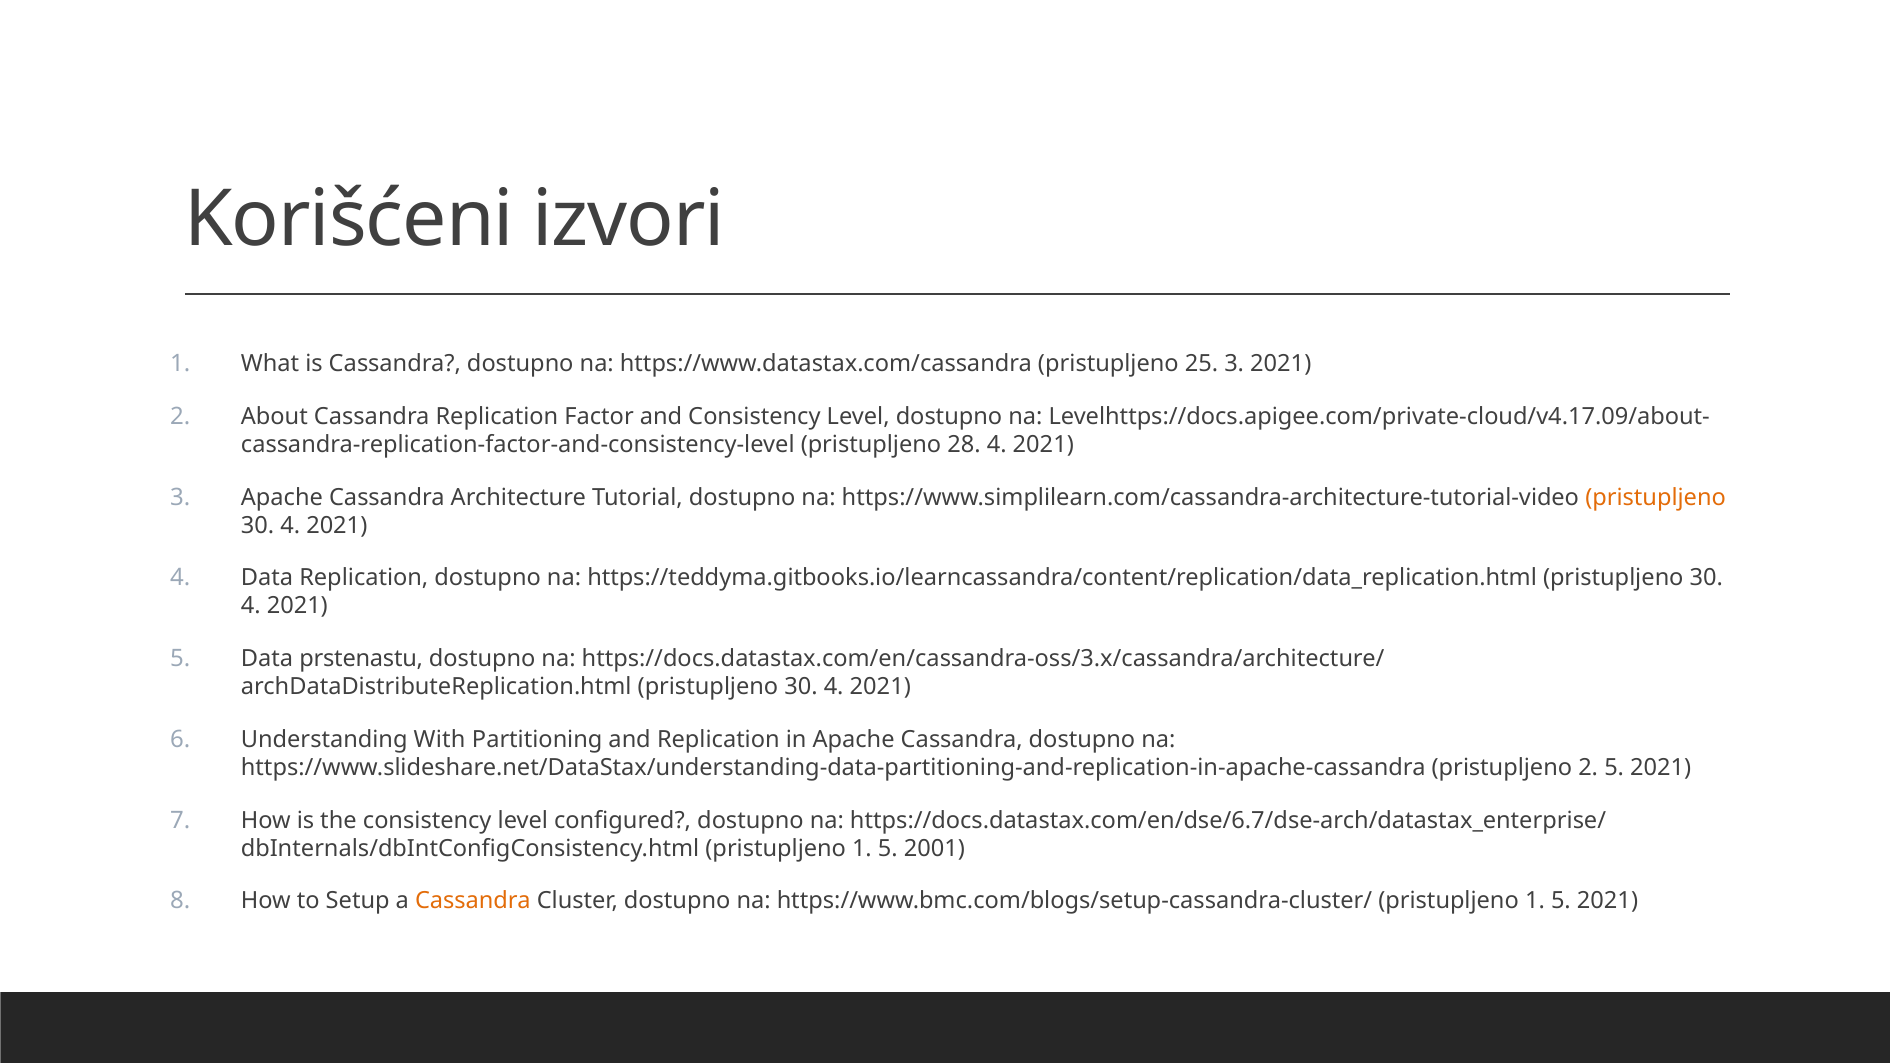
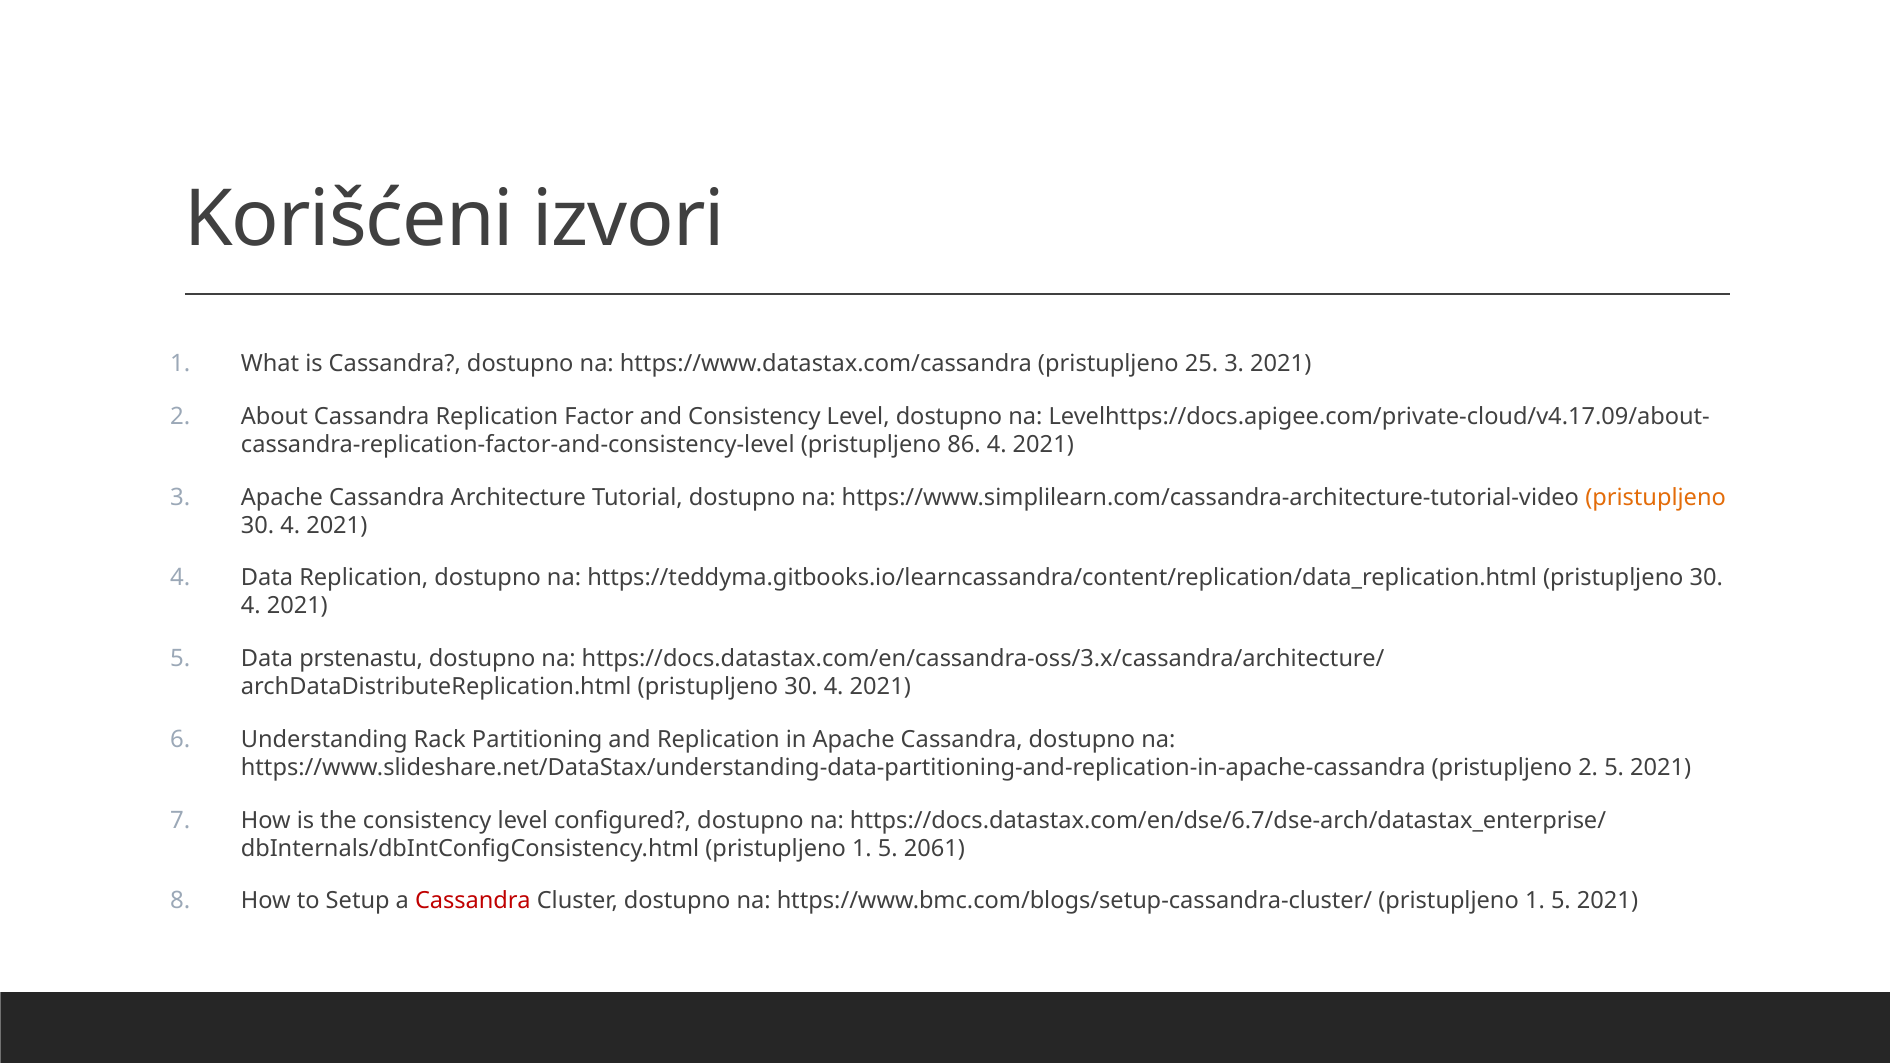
28: 28 -> 86 (964, 445)
With: With -> Rack (440, 740)
2001: 2001 -> 2061 (934, 848)
Cassandra colour: orange -> red (473, 901)
